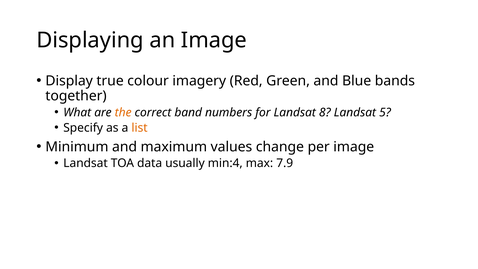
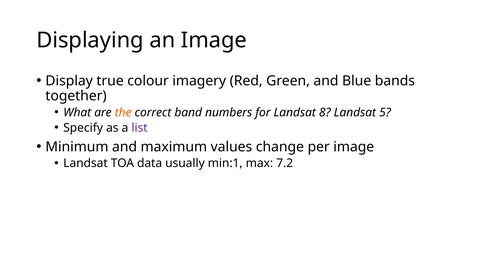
list colour: orange -> purple (140, 128)
min:4: min:4 -> min:1 (225, 163)
7.9: 7.9 -> 7.2 (285, 163)
